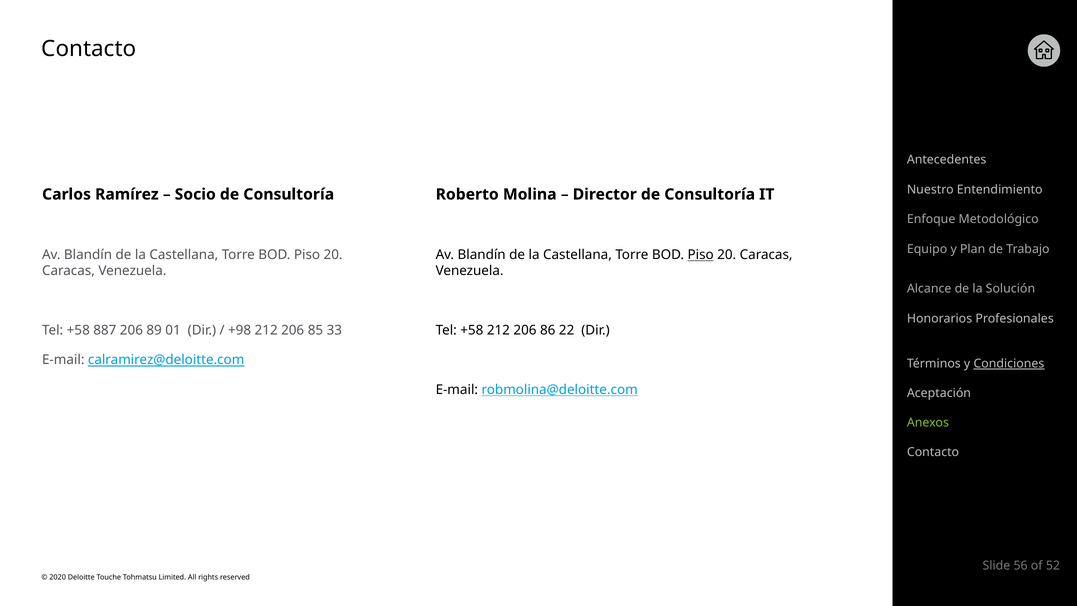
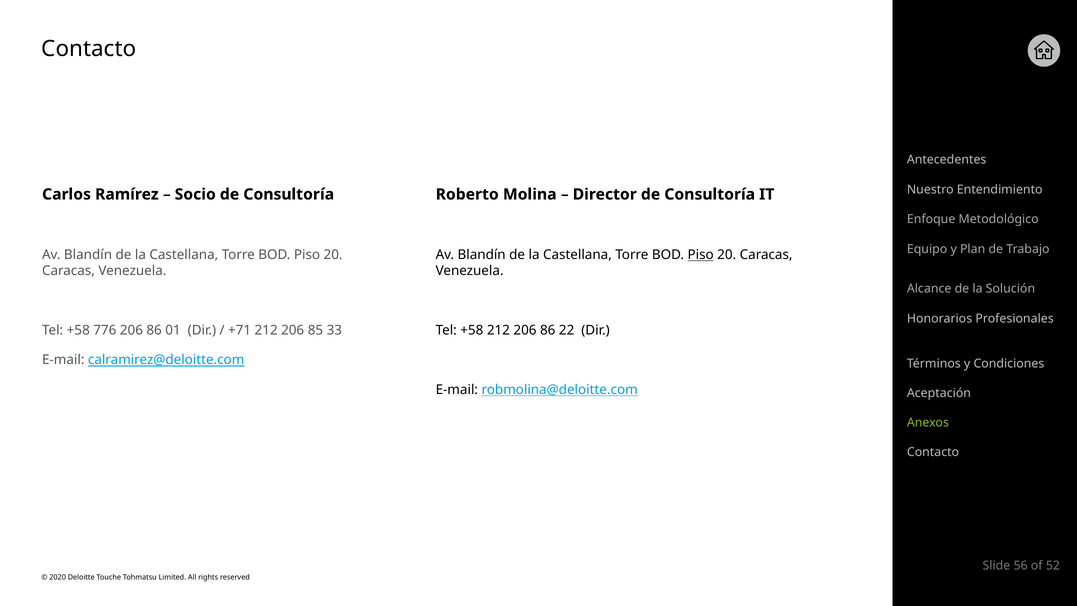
887: 887 -> 776 (105, 330)
89: 89 -> 86 (154, 330)
+98: +98 -> +71 (240, 330)
Condiciones underline: present -> none (1009, 364)
